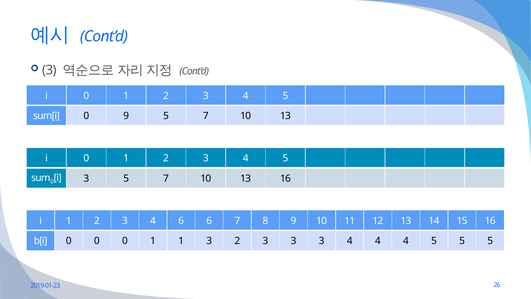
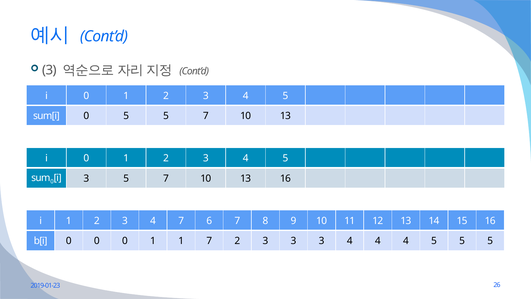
0 9: 9 -> 5 (126, 116)
4 6: 6 -> 7 (181, 221)
1 3: 3 -> 7 (209, 241)
